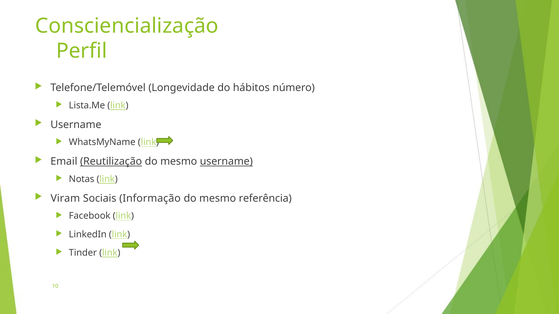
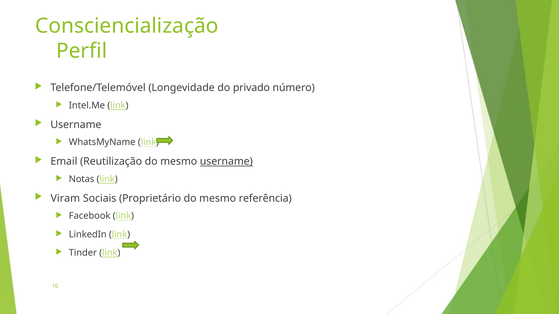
hábitos: hábitos -> privado (251, 88)
Lista.Me: Lista.Me -> Intel.Me (87, 106)
Reutilização underline: present -> none (111, 162)
Informação: Informação -> Proprietário (150, 199)
